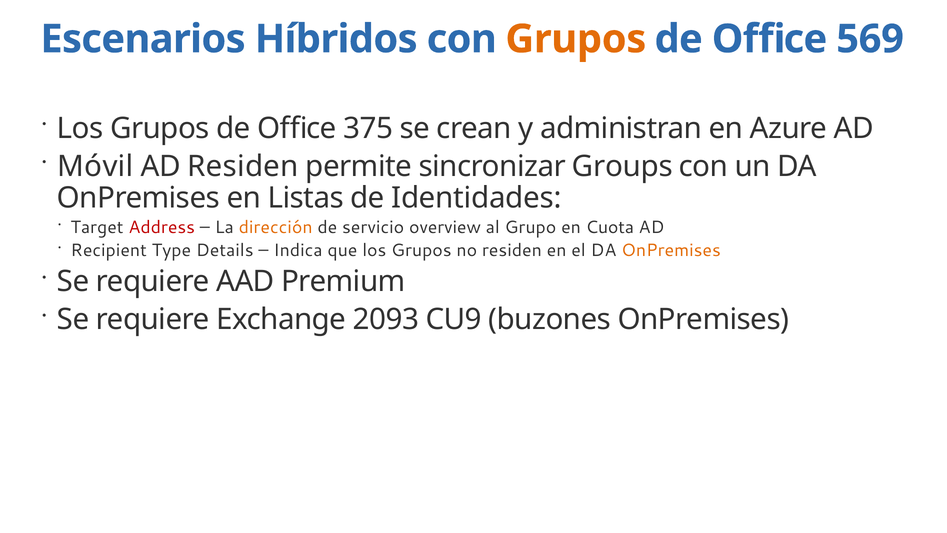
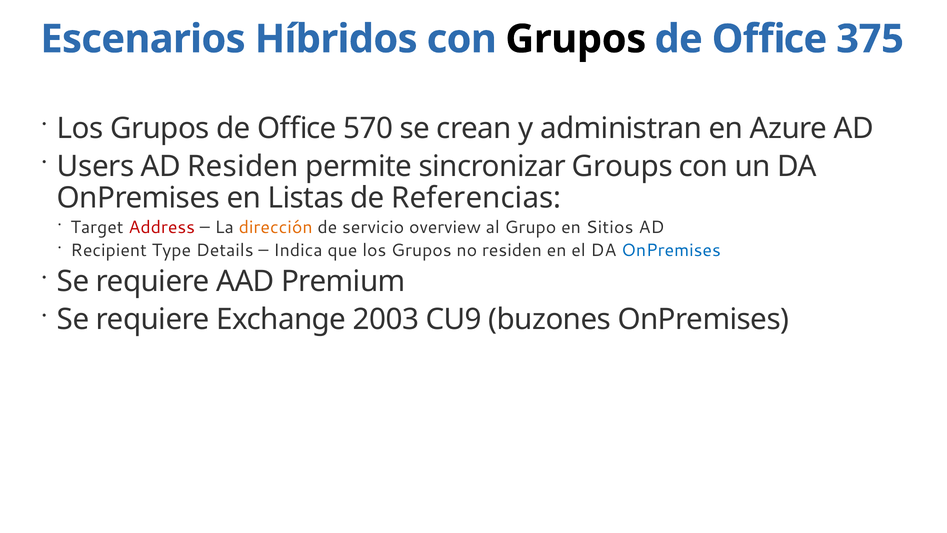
Grupos colour: orange -> black (576, 39)
569: 569 -> 375 (870, 39)
375: 375 -> 570 (368, 128)
Móvil: Móvil -> Users (96, 166)
Identidades: Identidades -> Referencias (476, 198)
Cuota: Cuota -> Sitios (610, 227)
OnPremises colour: orange -> blue (671, 250)
2093: 2093 -> 2003 (386, 319)
